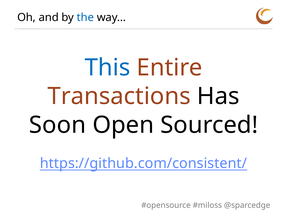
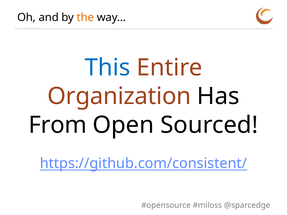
the colour: blue -> orange (85, 18)
Transactions: Transactions -> Organization (119, 96)
Soon: Soon -> From (58, 125)
